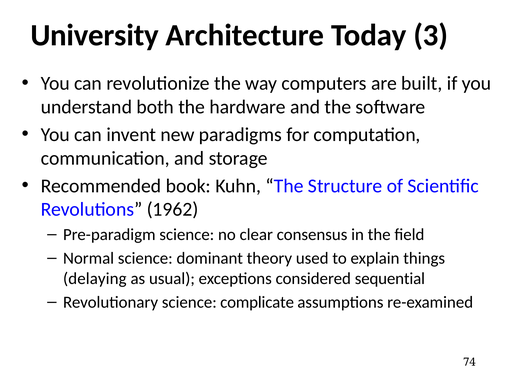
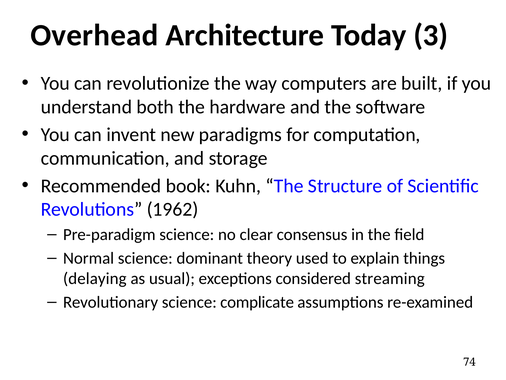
University: University -> Overhead (94, 35)
sequential: sequential -> streaming (390, 278)
